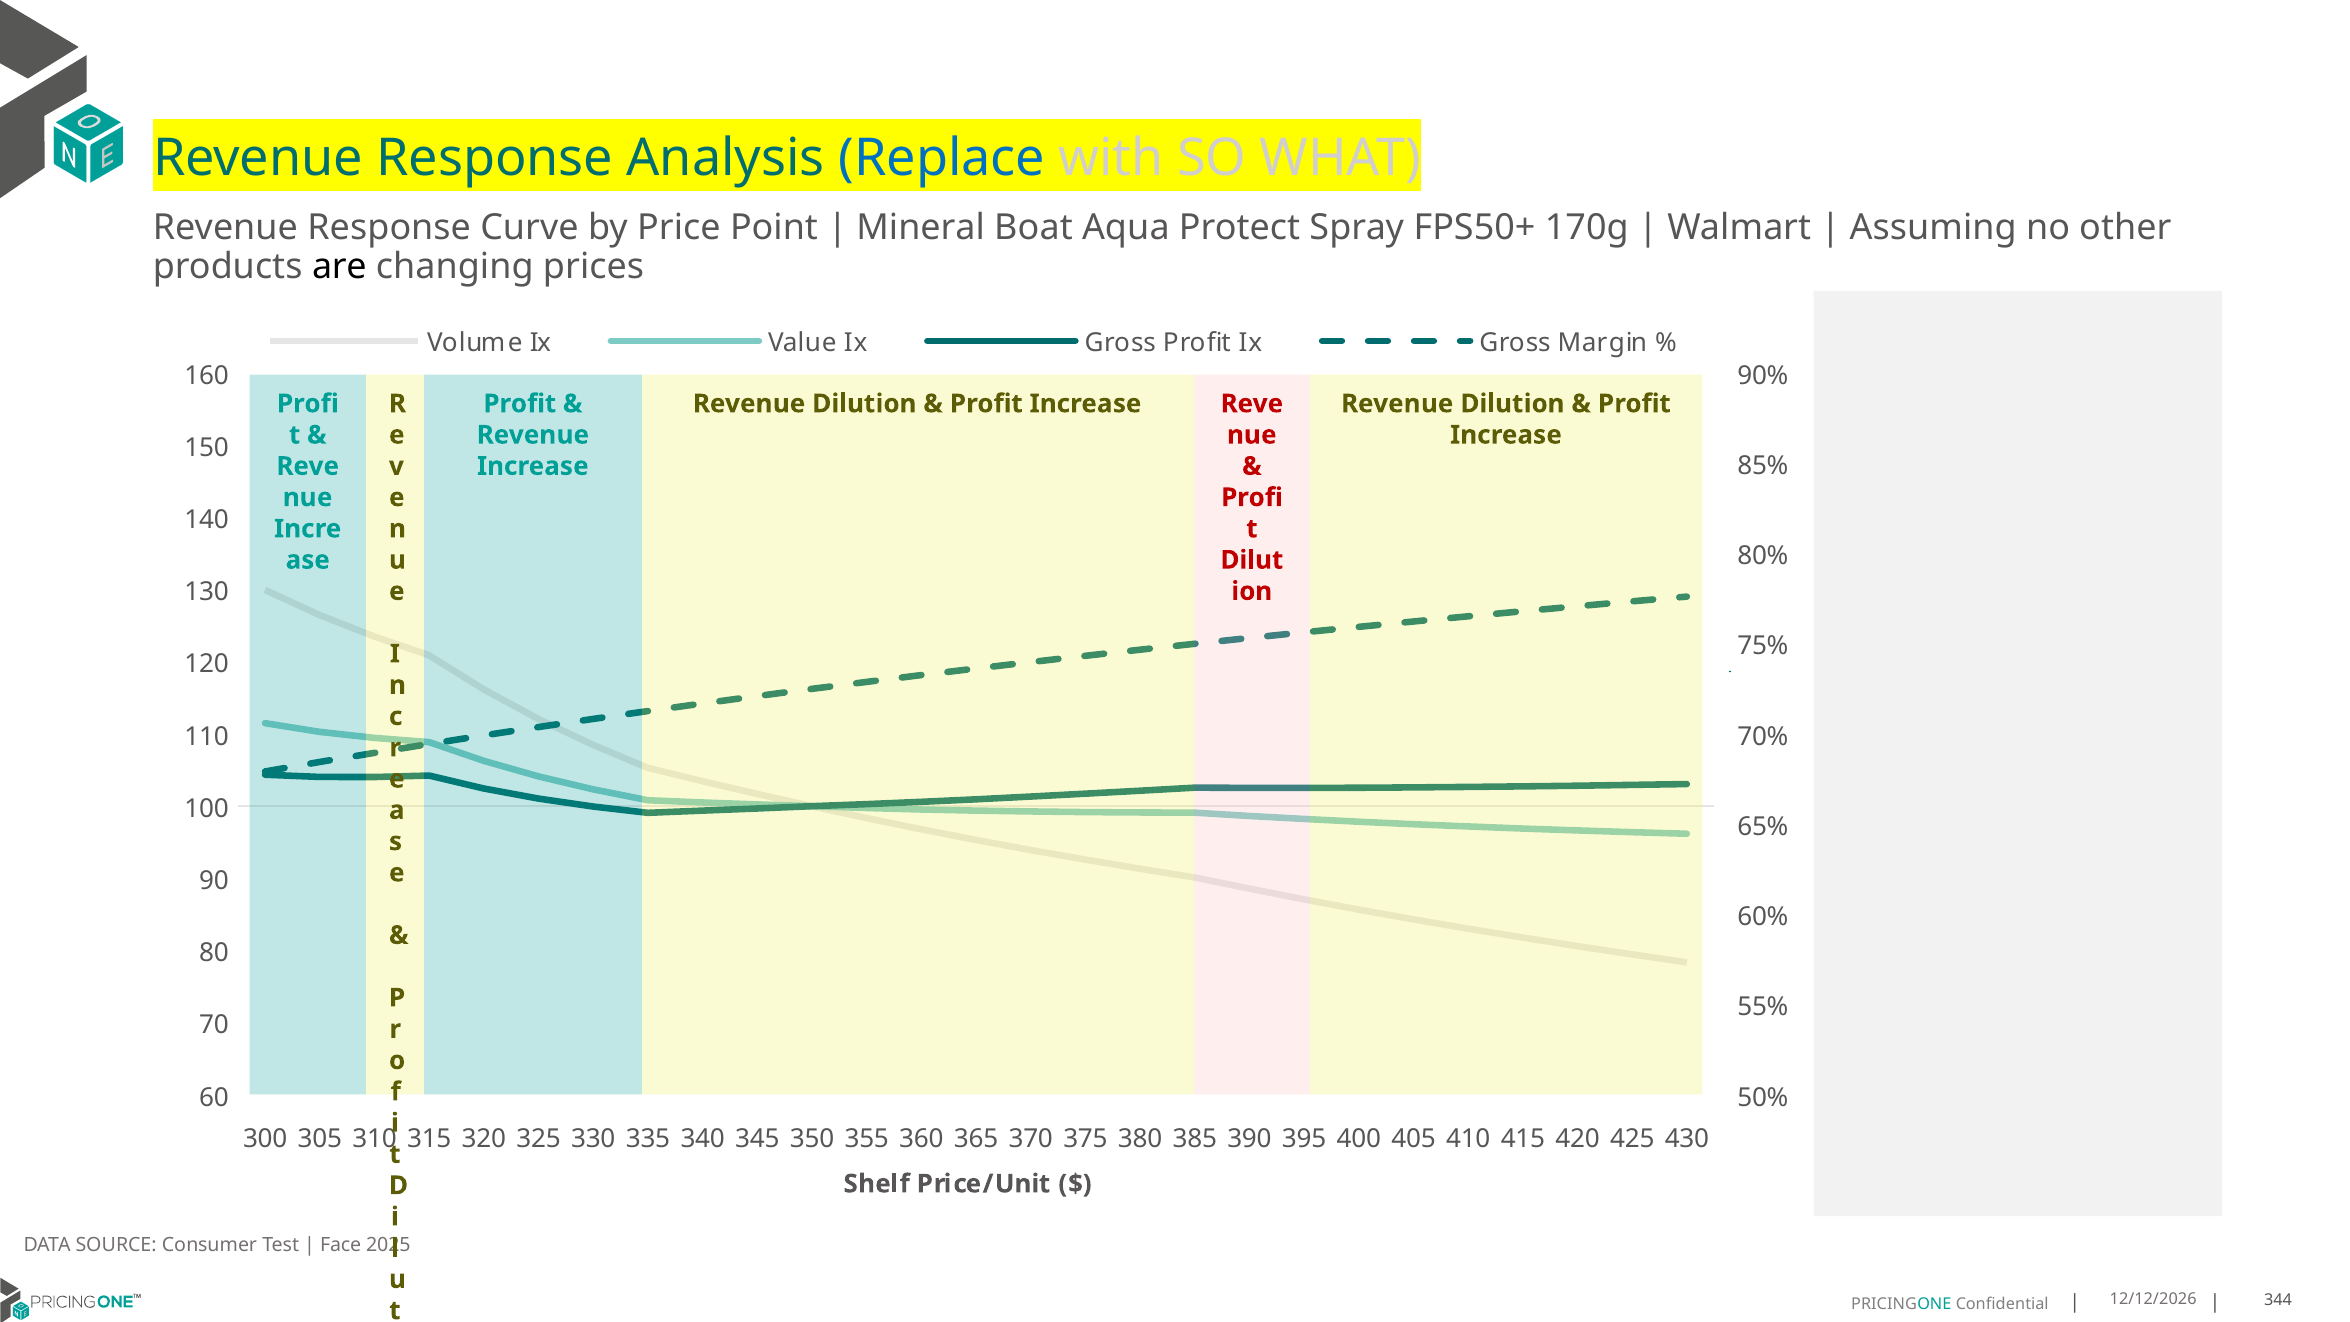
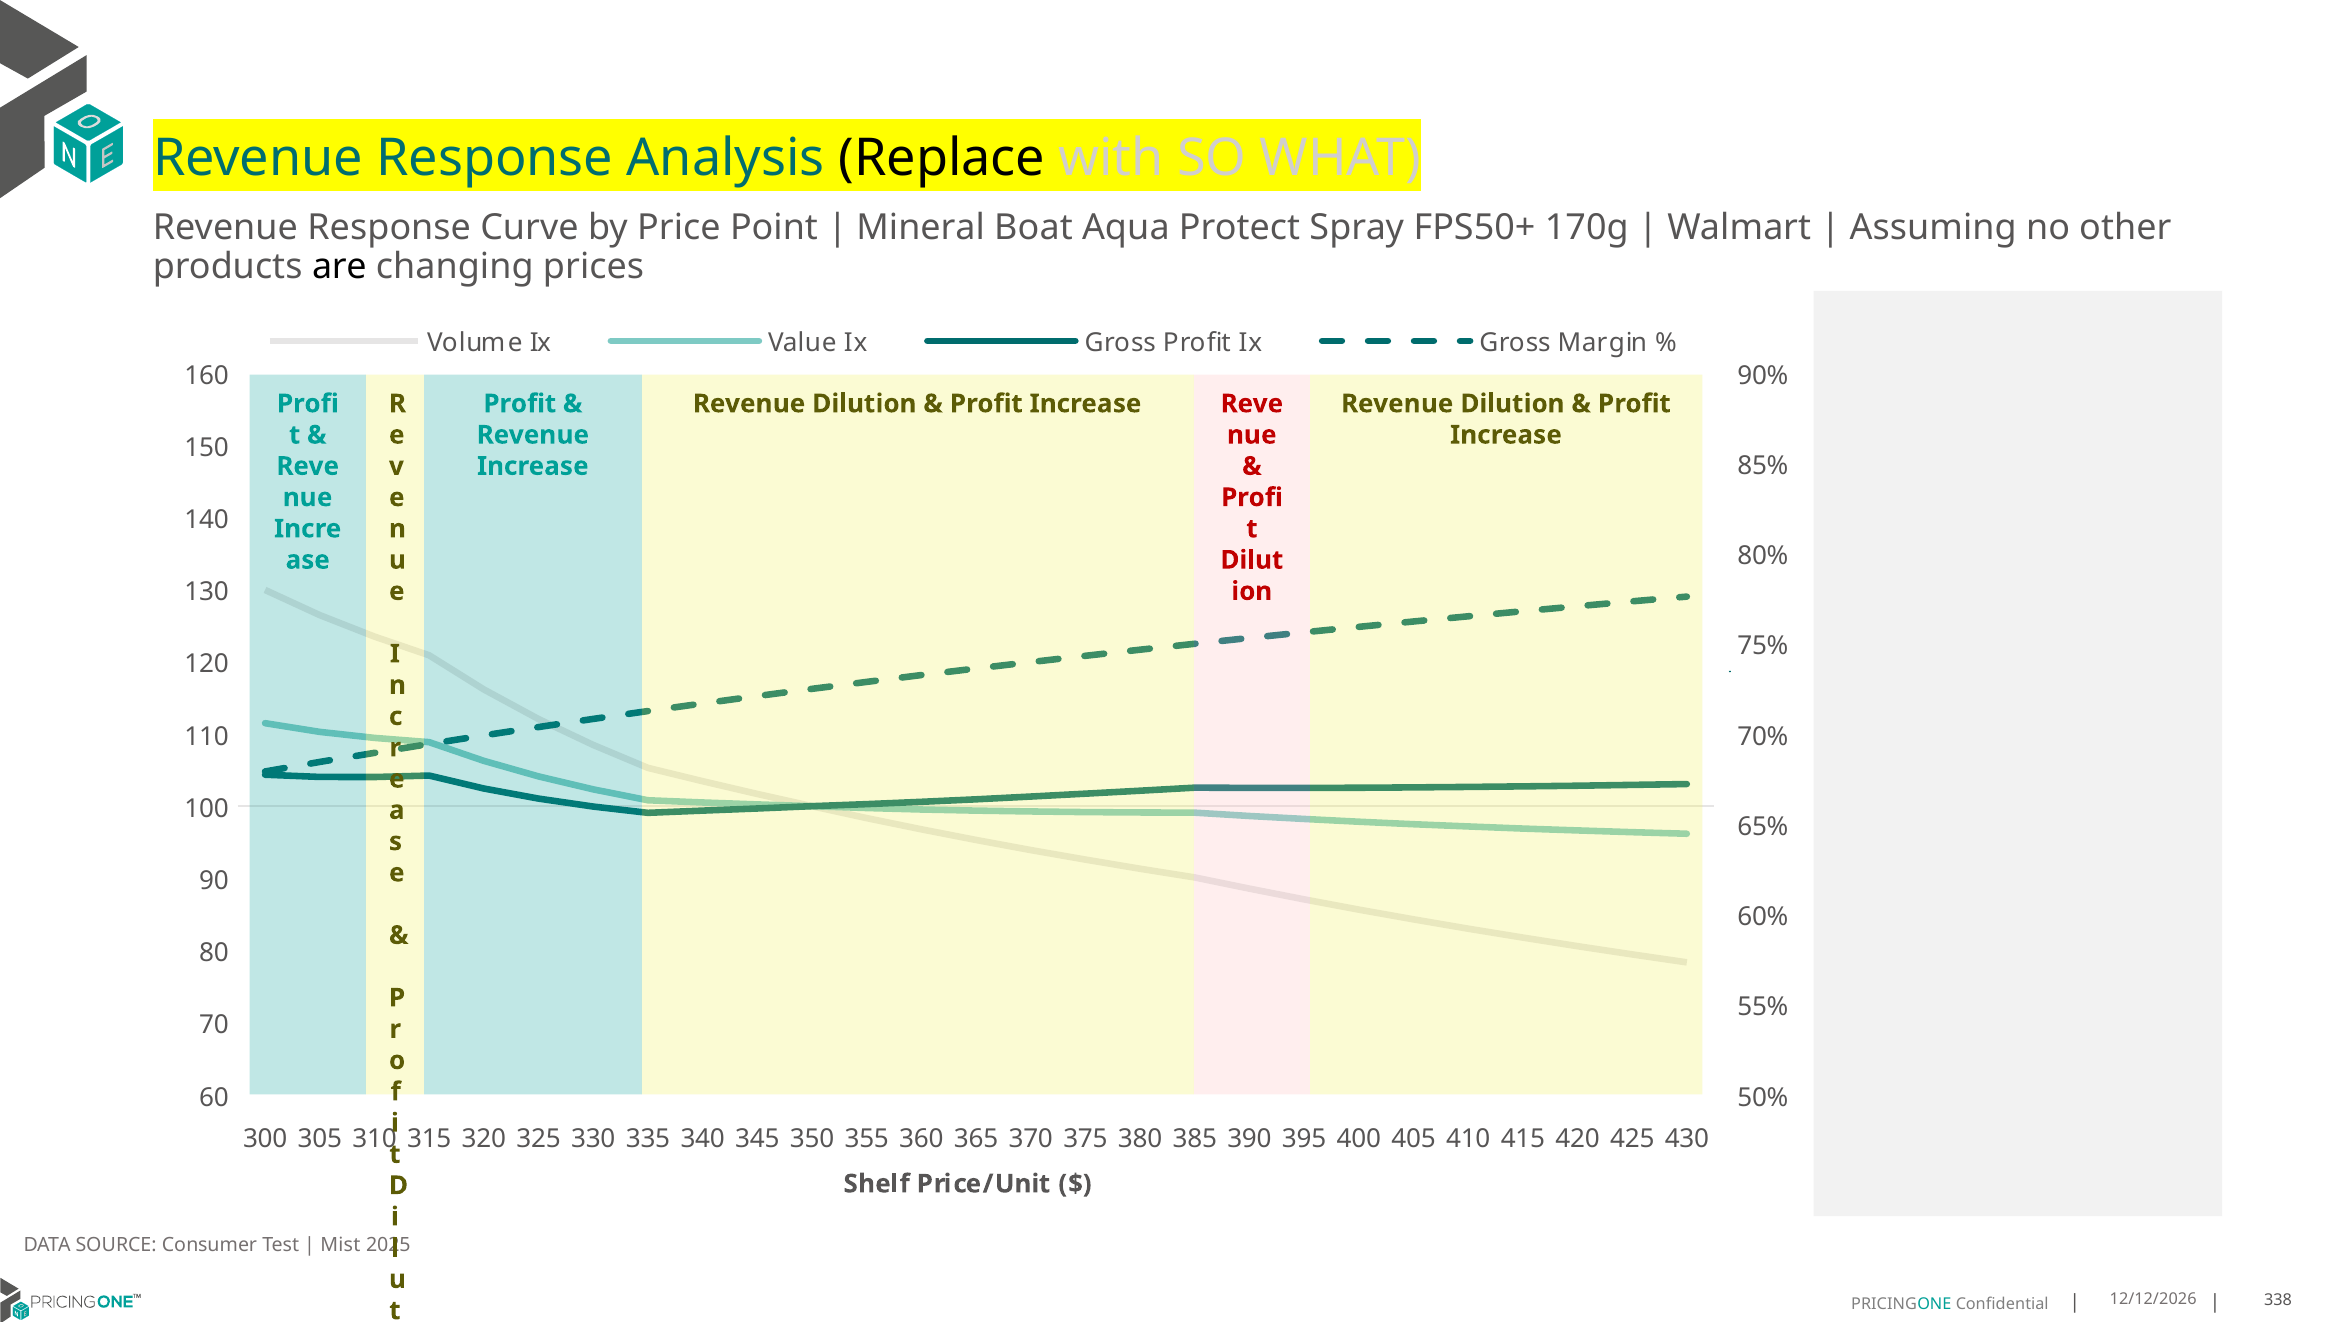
Replace colour: blue -> black (942, 158)
Face: Face -> Mist (340, 1245)
344: 344 -> 338 (2278, 1300)
